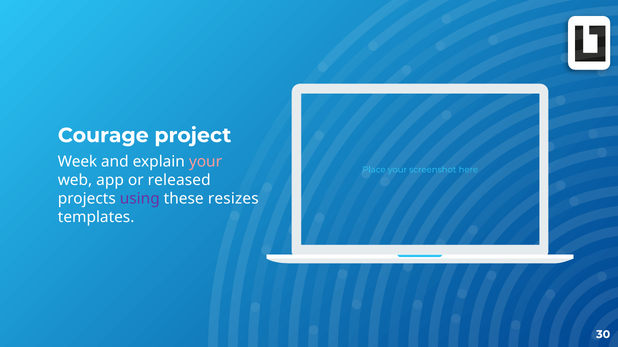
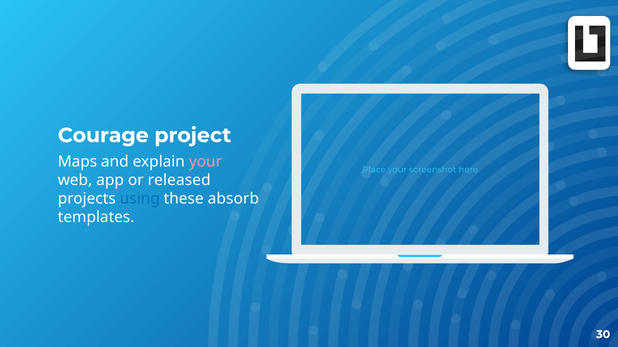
Week: Week -> Maps (77, 162)
using colour: purple -> blue (140, 199)
resizes: resizes -> absorb (233, 199)
